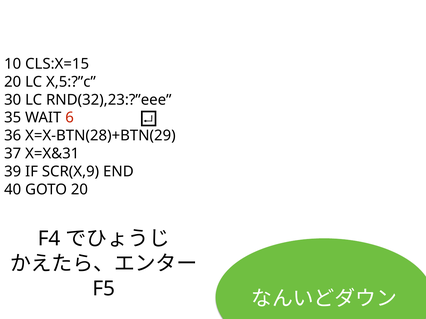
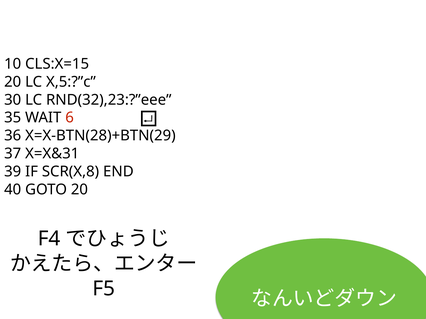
SCR(X,9: SCR(X,9 -> SCR(X,8 (70, 172)
